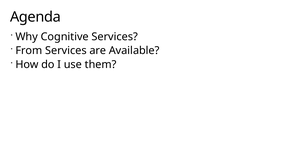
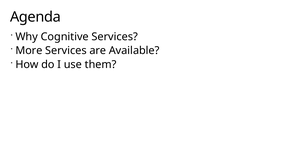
From: From -> More (29, 51)
